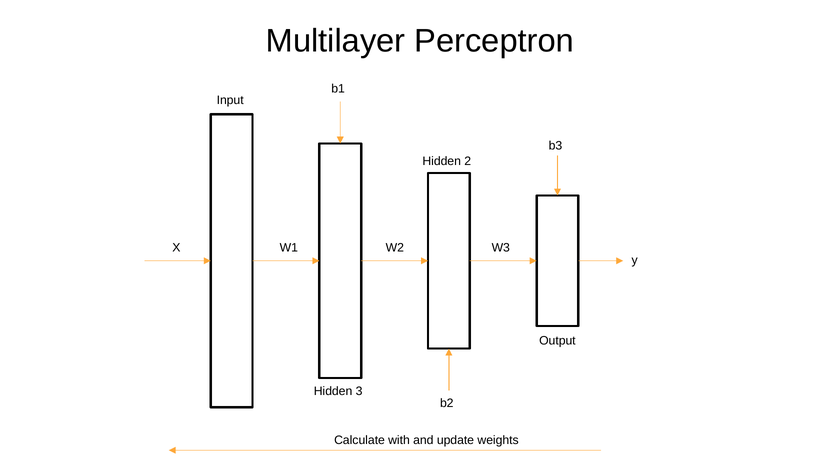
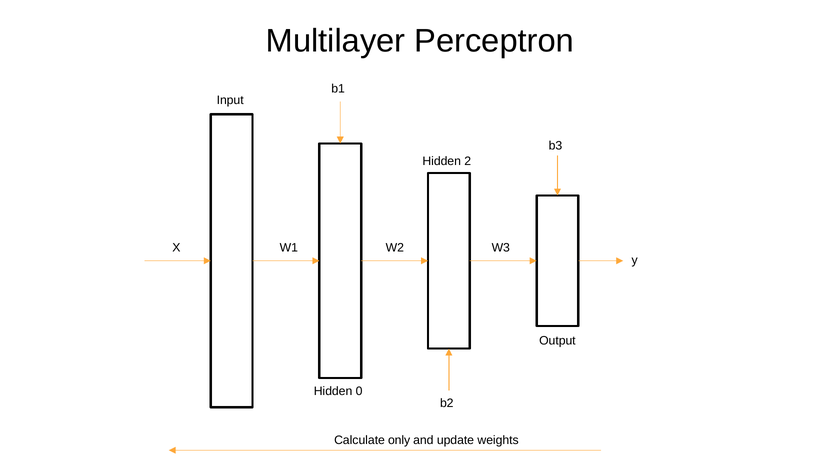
3: 3 -> 0 (359, 392)
with: with -> only (399, 441)
